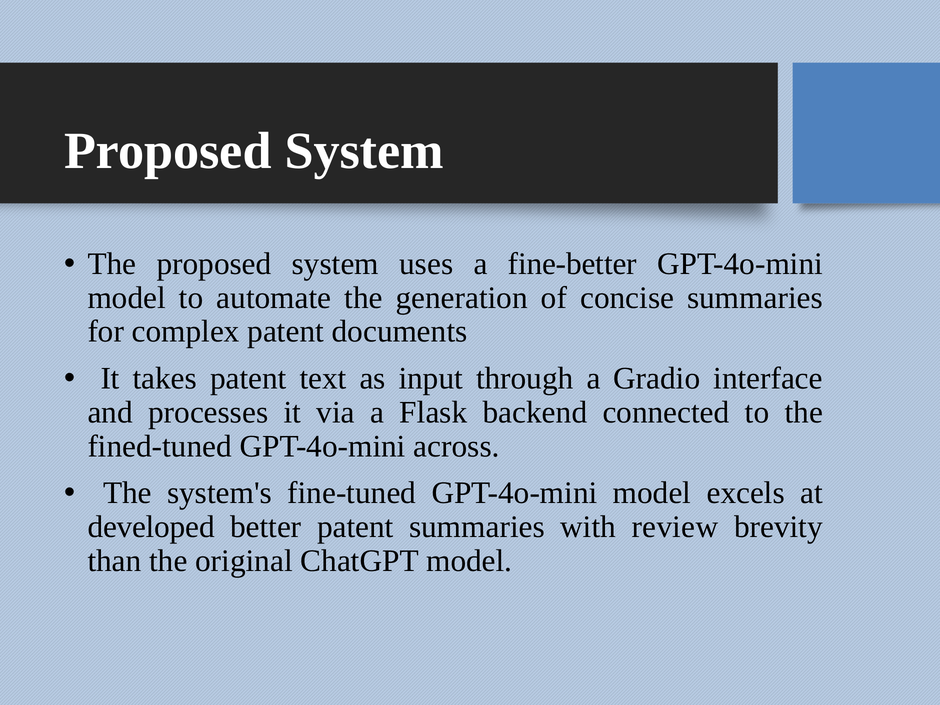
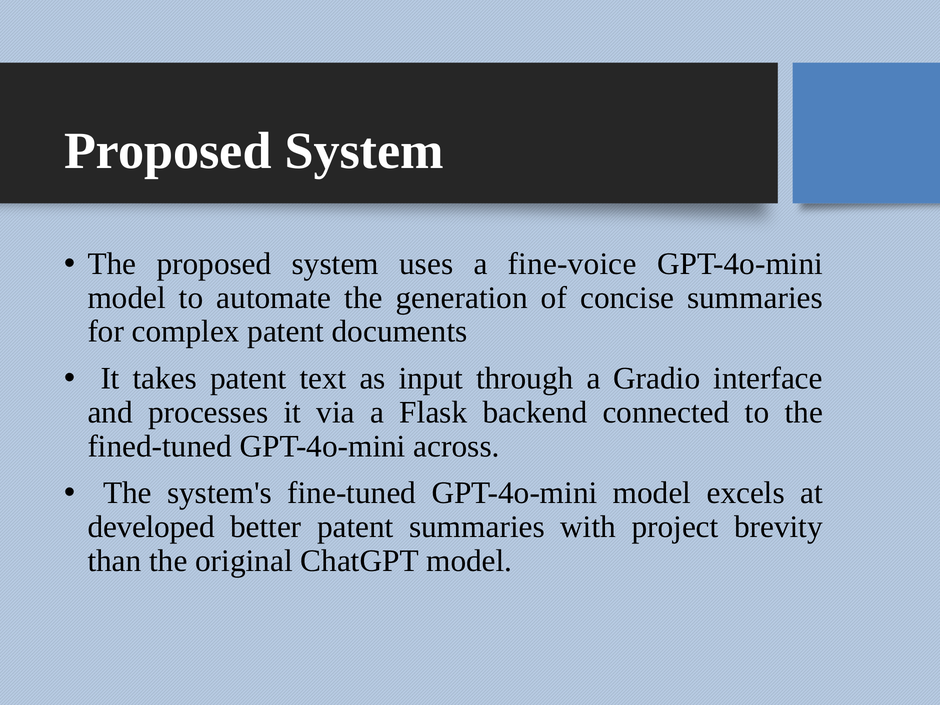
fine-better: fine-better -> fine-voice (572, 264)
review: review -> project (675, 527)
